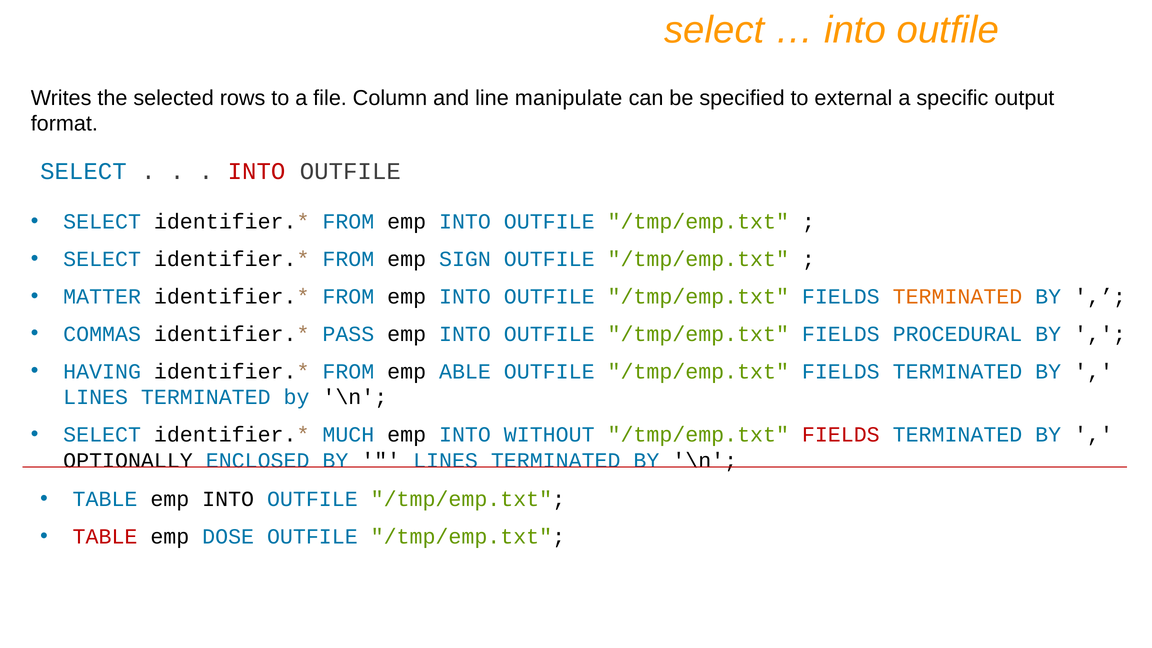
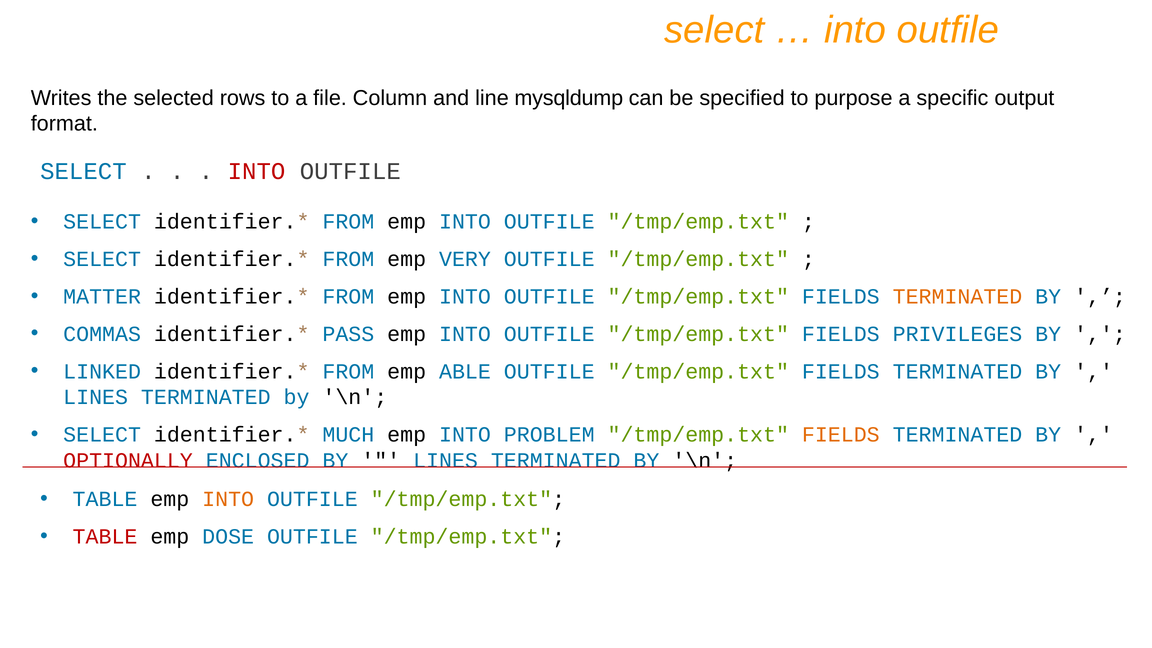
manipulate: manipulate -> mysqldump (569, 98)
external: external -> purpose (853, 98)
SIGN: SIGN -> VERY (465, 259)
PROCEDURAL: PROCEDURAL -> PRIVILEGES (957, 334)
HAVING: HAVING -> LINKED (102, 371)
WITHOUT: WITHOUT -> PROBLEM (549, 435)
FIELDS colour: red -> orange (841, 435)
OPTIONALLY colour: black -> red (128, 461)
INTO colour: black -> orange (228, 499)
